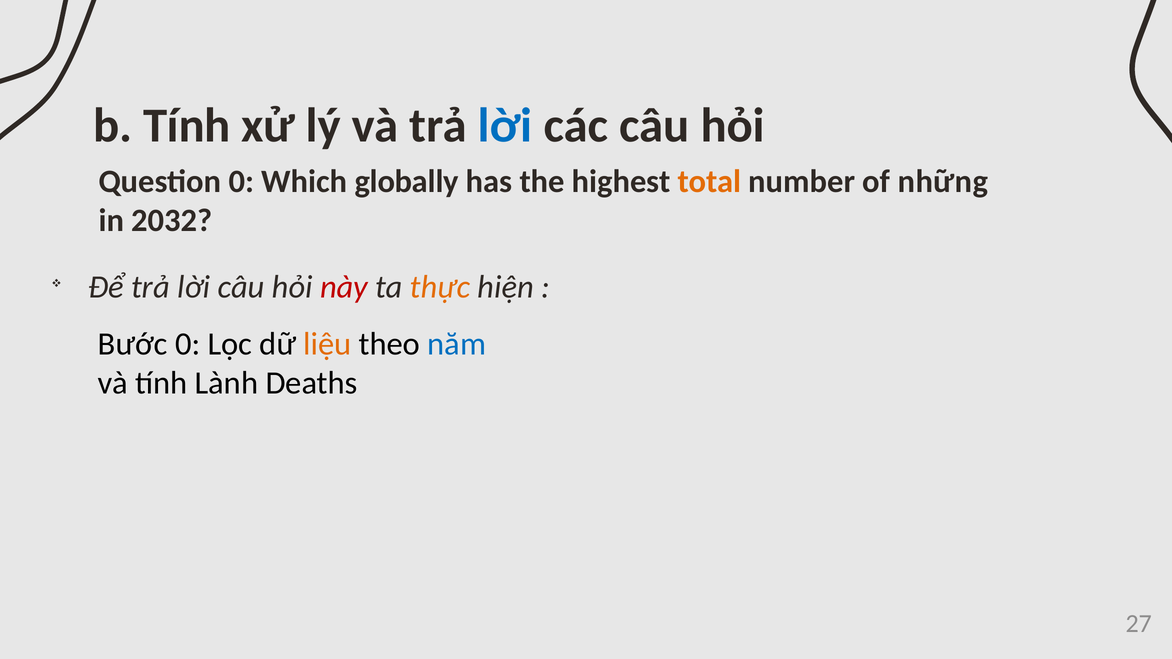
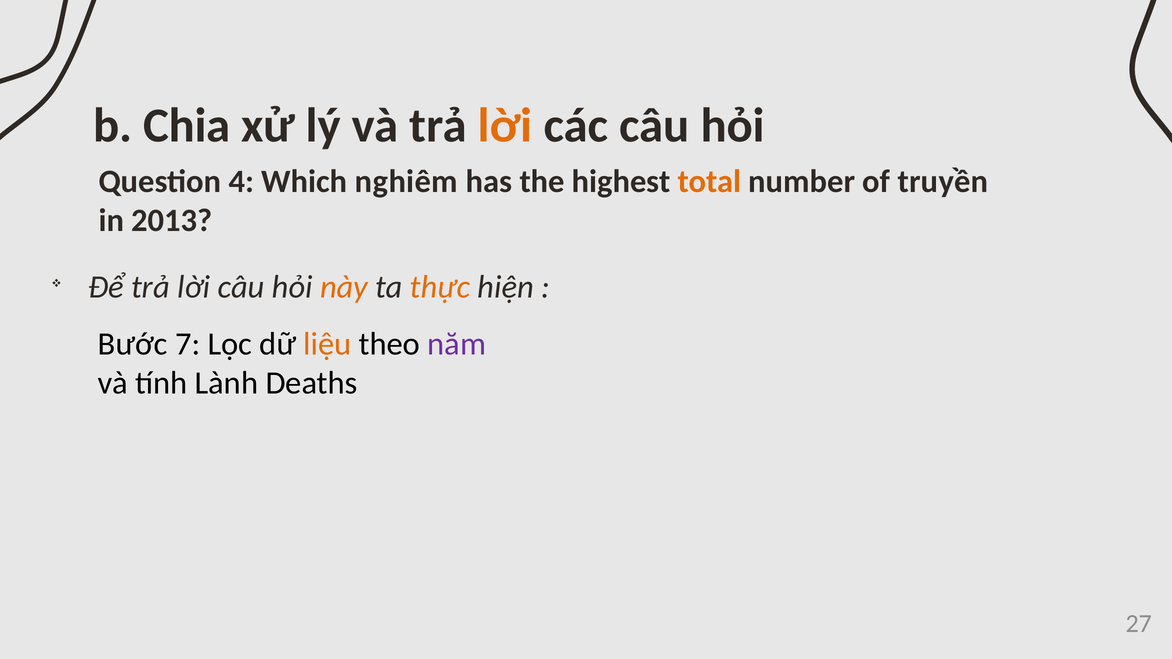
b Tính: Tính -> Chia (187, 126)
lời colour: blue -> orange (505, 126)
Question 0: 0 -> 4 (241, 182)
globally: globally -> nghiêm (406, 182)
những: những -> truyền (943, 182)
2032: 2032 -> 2013 (172, 221)
này colour: red -> orange (344, 287)
Bước 0: 0 -> 7 (188, 344)
năm colour: blue -> purple (457, 344)
